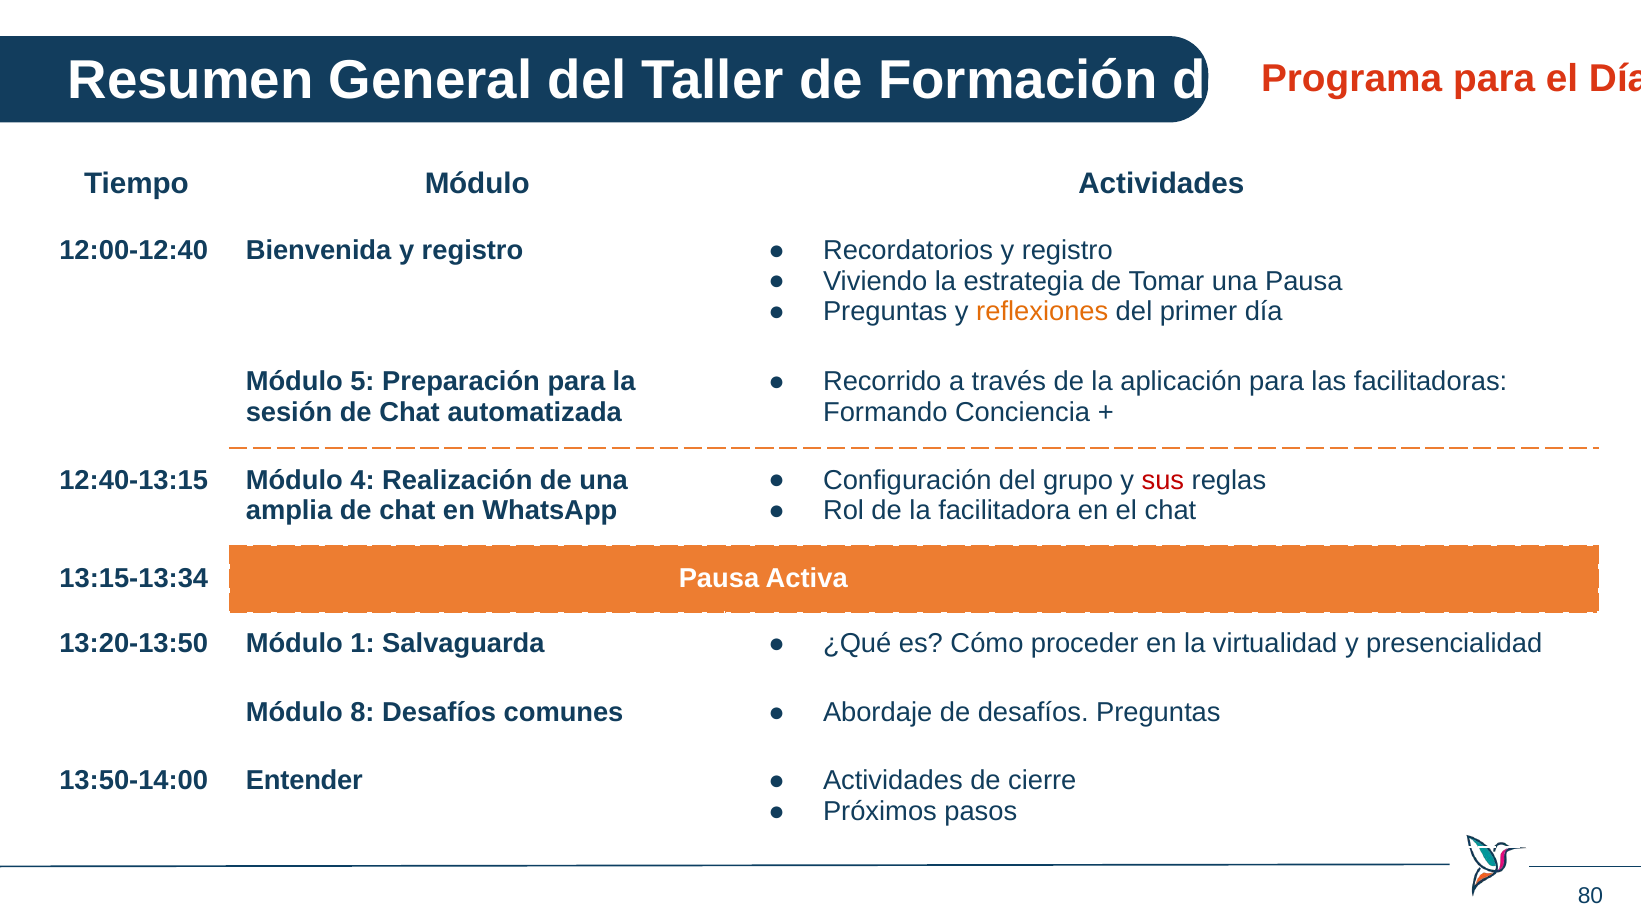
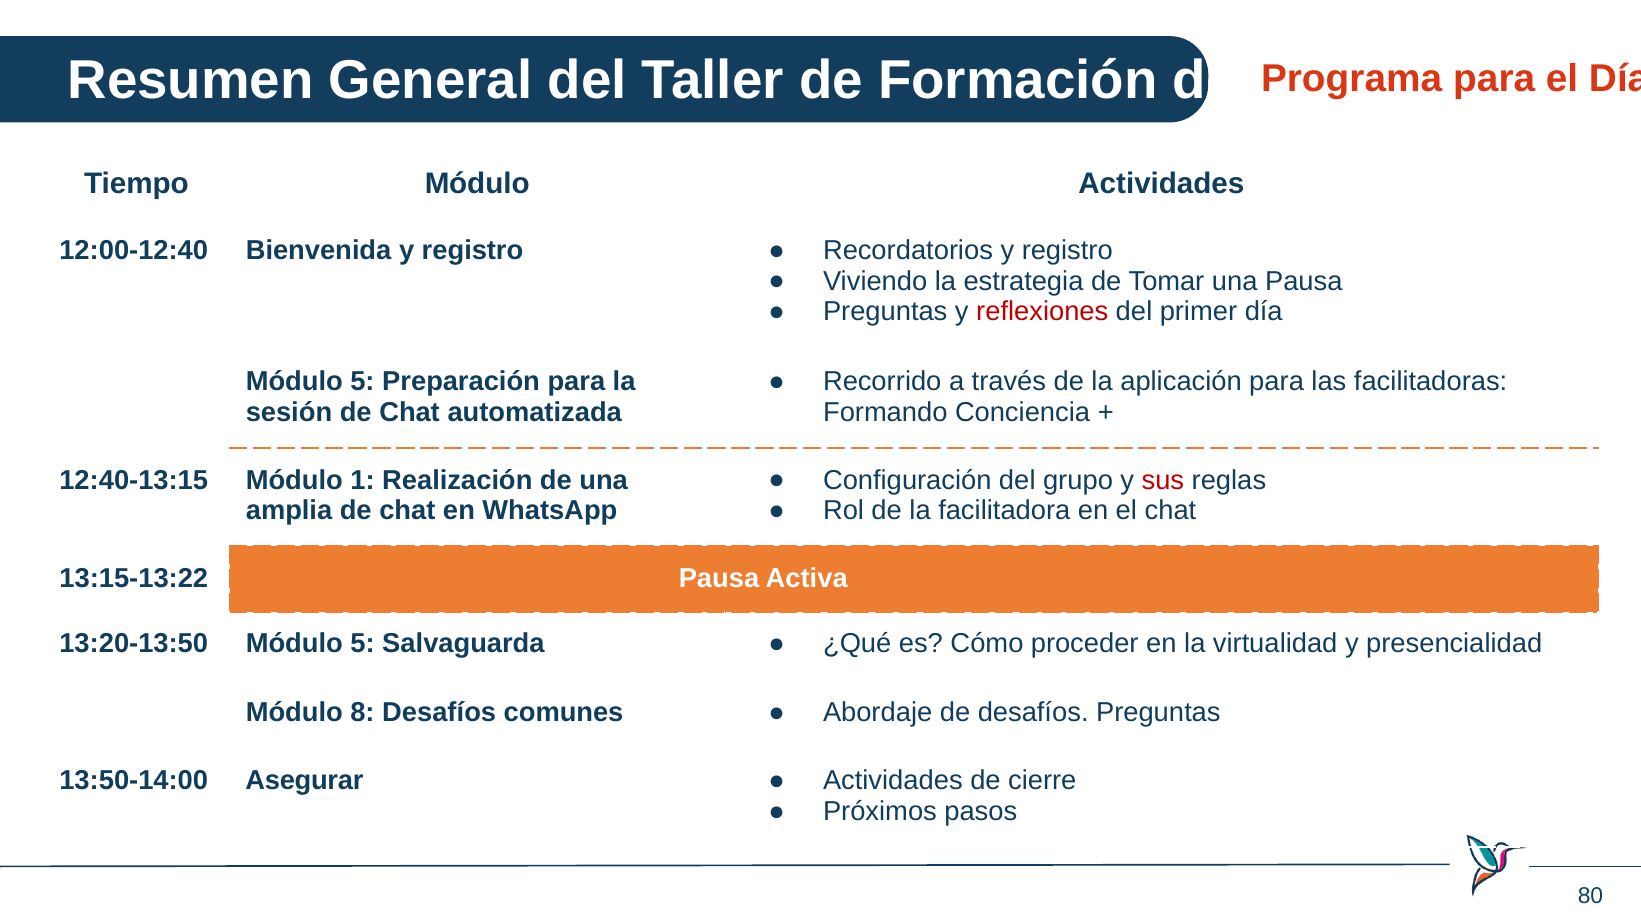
reflexiones colour: orange -> red (1042, 312)
4: 4 -> 1 (363, 480)
13:15-13:34: 13:15-13:34 -> 13:15-13:22 (134, 578)
13:20-13:50 Módulo 1: 1 -> 5 (363, 644)
Entender: Entender -> Asegurar (304, 781)
